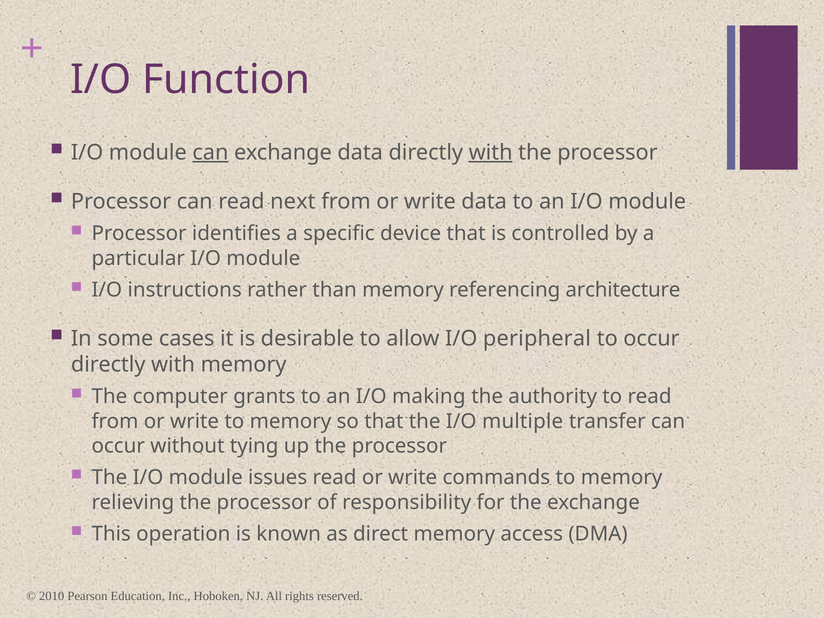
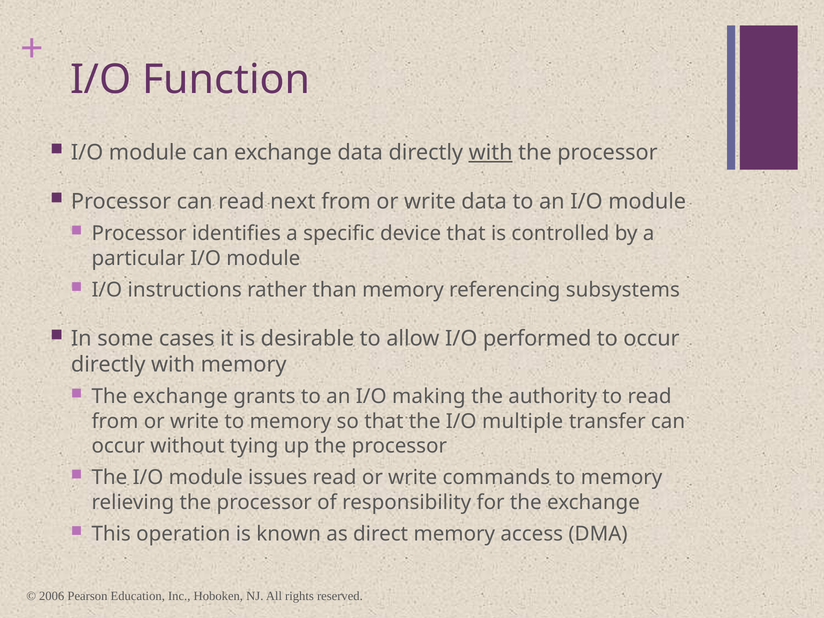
can underline: present -> none (210, 152)
architecture: architecture -> subsystems (623, 290)
peripheral: peripheral -> performed (537, 338)
computer: computer -> exchange (180, 397)
2010: 2010 -> 2006 (52, 596)
